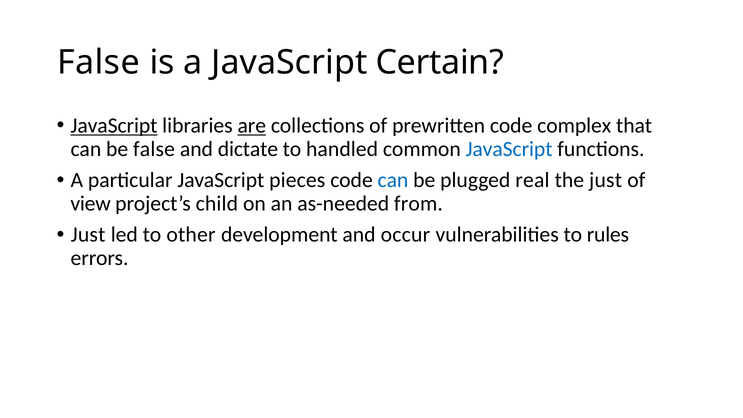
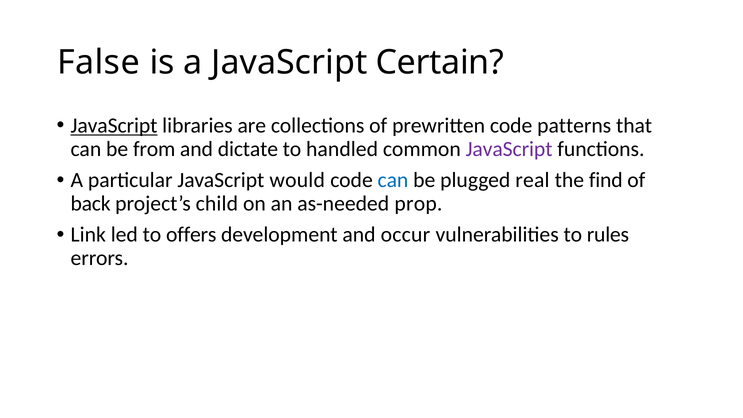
are underline: present -> none (252, 126)
complex: complex -> patterns (574, 126)
be false: false -> from (154, 149)
JavaScript colour: blue -> purple (509, 149)
pieces: pieces -> would (297, 180)
the just: just -> find (606, 180)
view: view -> back (91, 204)
from: from -> prop (418, 204)
Just: Just -> Link (88, 235)
other: other -> offers (191, 235)
